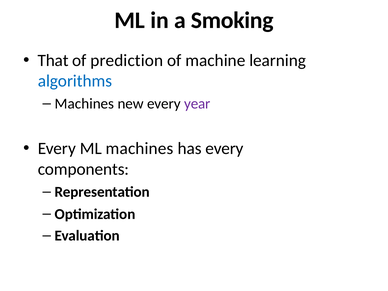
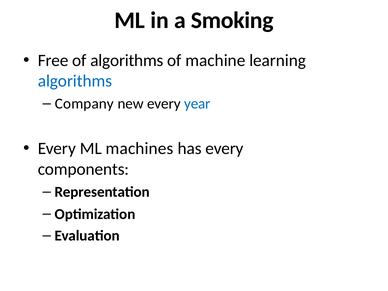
That: That -> Free (53, 60)
of prediction: prediction -> algorithms (127, 60)
Machines: Machines -> Company (84, 104)
year colour: purple -> blue (197, 104)
